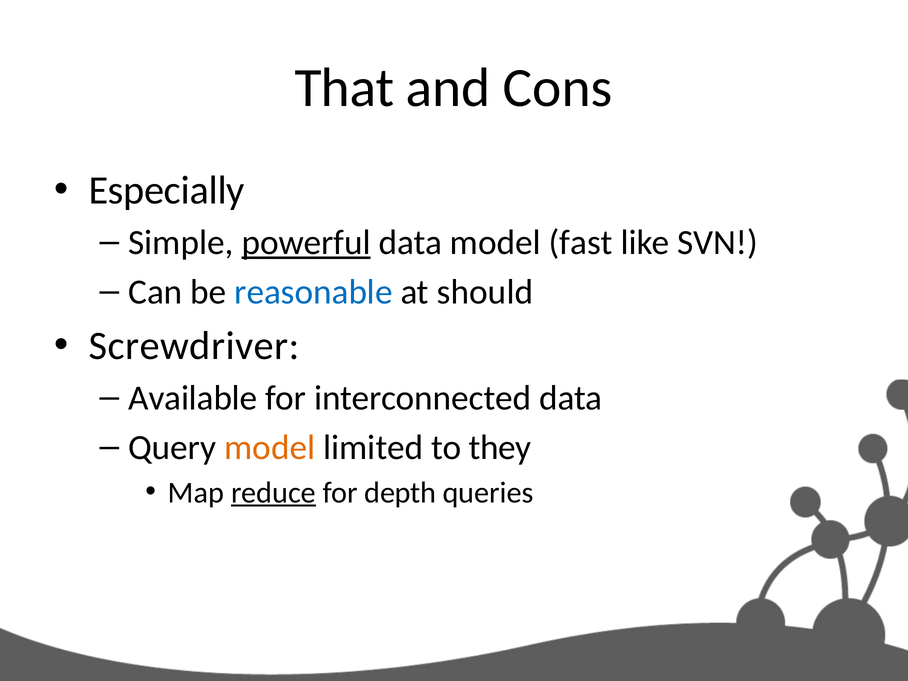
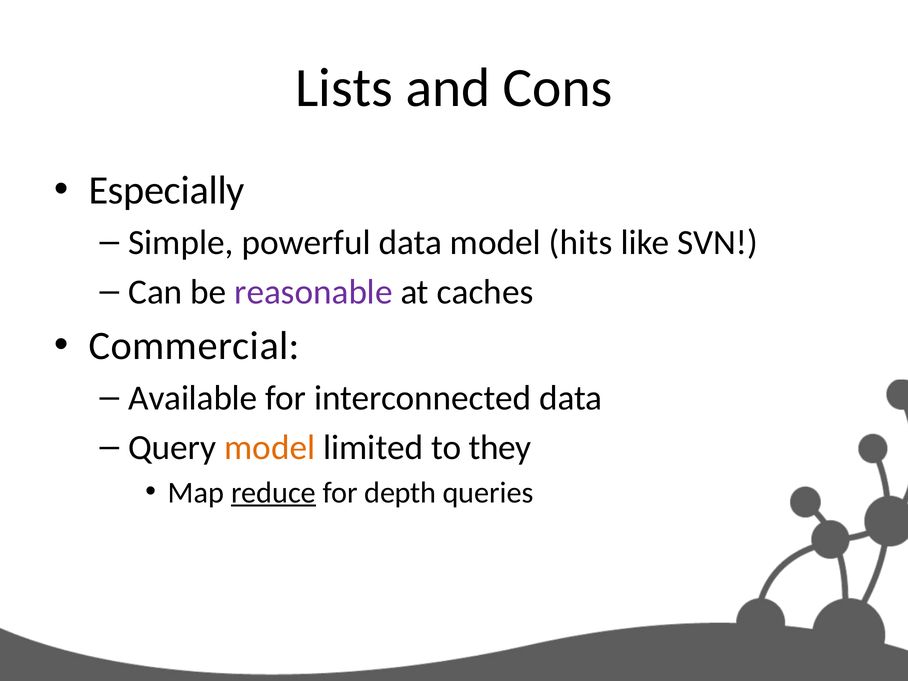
That: That -> Lists (344, 88)
powerful underline: present -> none (306, 243)
fast: fast -> hits (581, 243)
reasonable colour: blue -> purple (313, 292)
should: should -> caches (485, 292)
Screwdriver: Screwdriver -> Commercial (194, 346)
